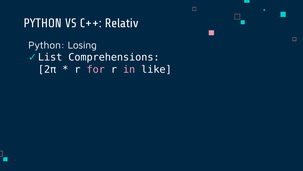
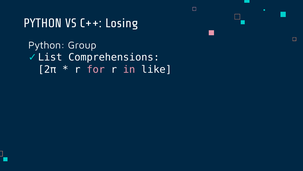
Relativ: Relativ -> Losing (122, 23)
Losing: Losing -> Group (82, 45)
